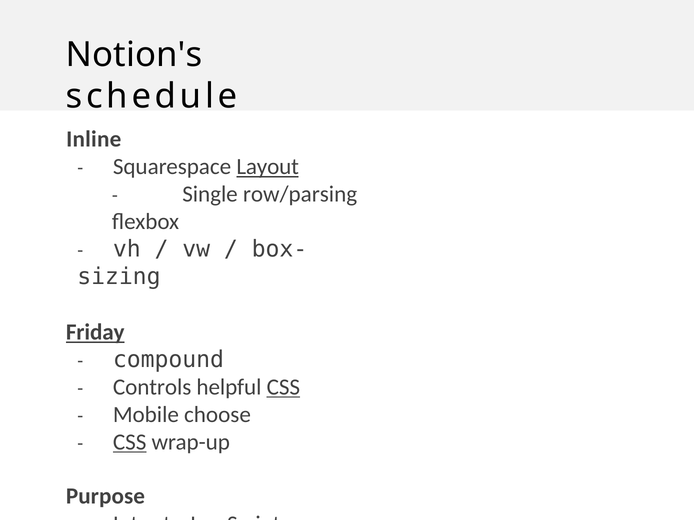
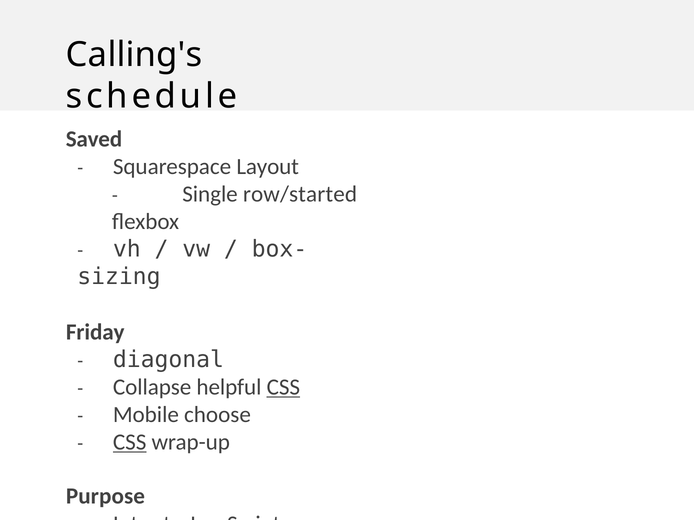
Notion's: Notion's -> Calling's (134, 55)
Inline: Inline -> Saved (94, 139)
Layout underline: present -> none (268, 167)
row/parsing: row/parsing -> row/started (300, 194)
Friday underline: present -> none (95, 332)
compound: compound -> diagonal (168, 360)
Controls: Controls -> Collapse (152, 387)
